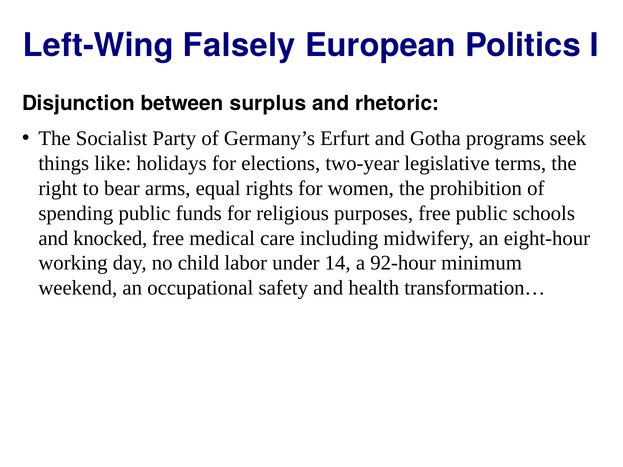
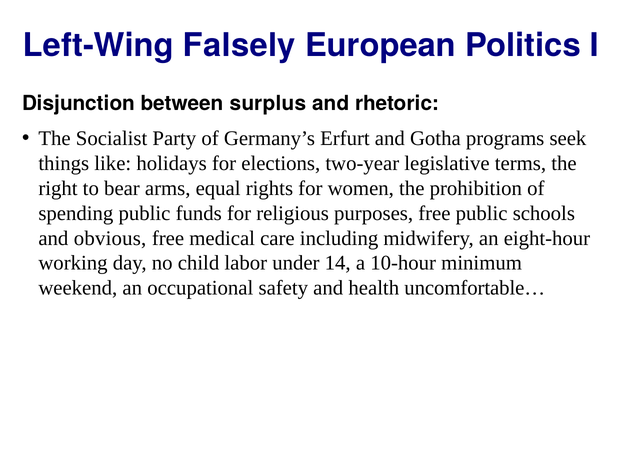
knocked: knocked -> obvious (110, 238)
92-hour: 92-hour -> 10-hour (403, 263)
transformation…: transformation… -> uncomfortable… (475, 288)
